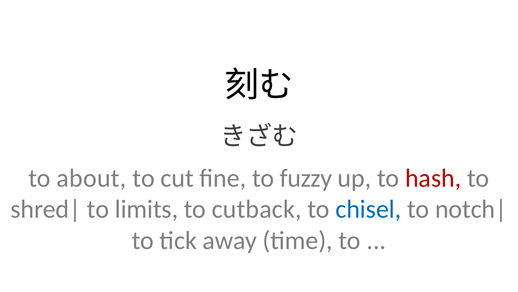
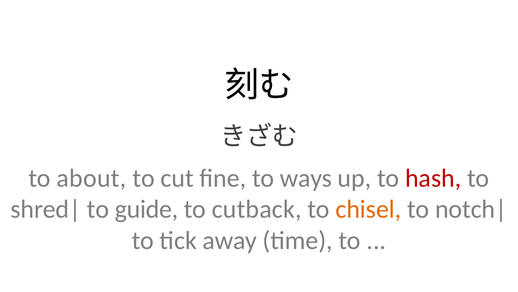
fuzzy: fuzzy -> ways (306, 178)
limits: limits -> guide (147, 209)
chisel colour: blue -> orange (368, 209)
